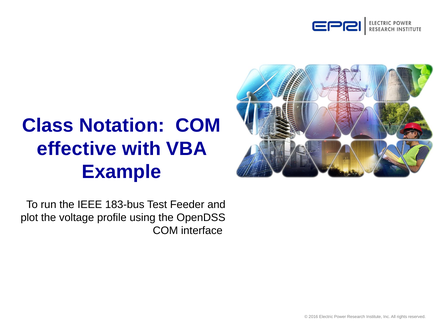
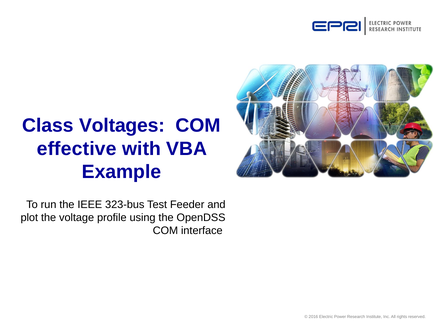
Notation: Notation -> Voltages (122, 126)
183-bus: 183-bus -> 323-bus (125, 205)
